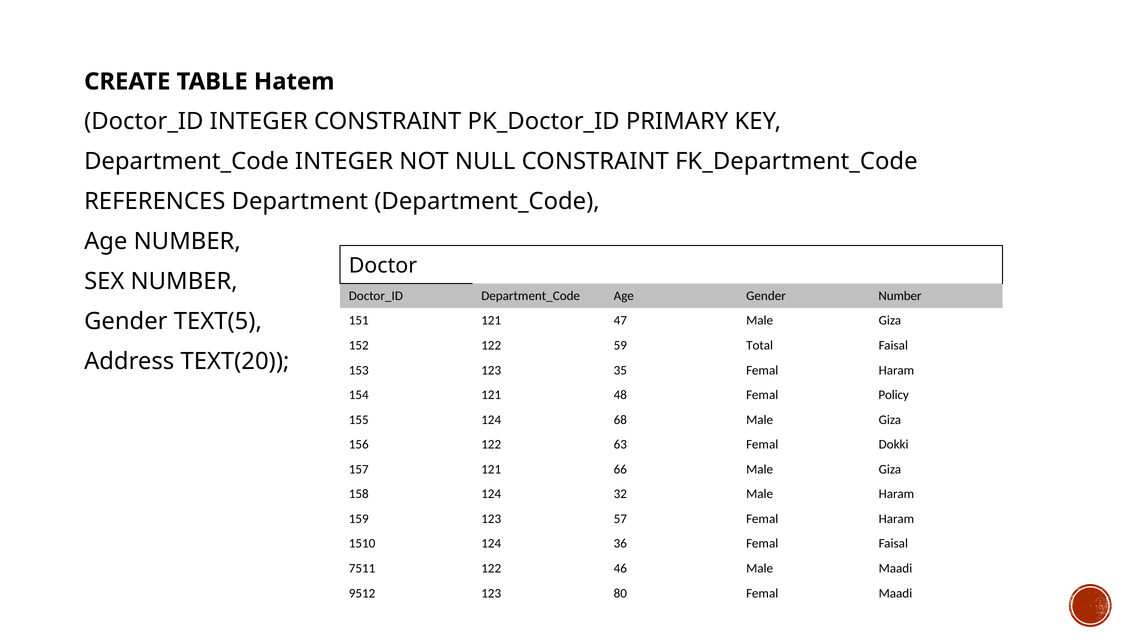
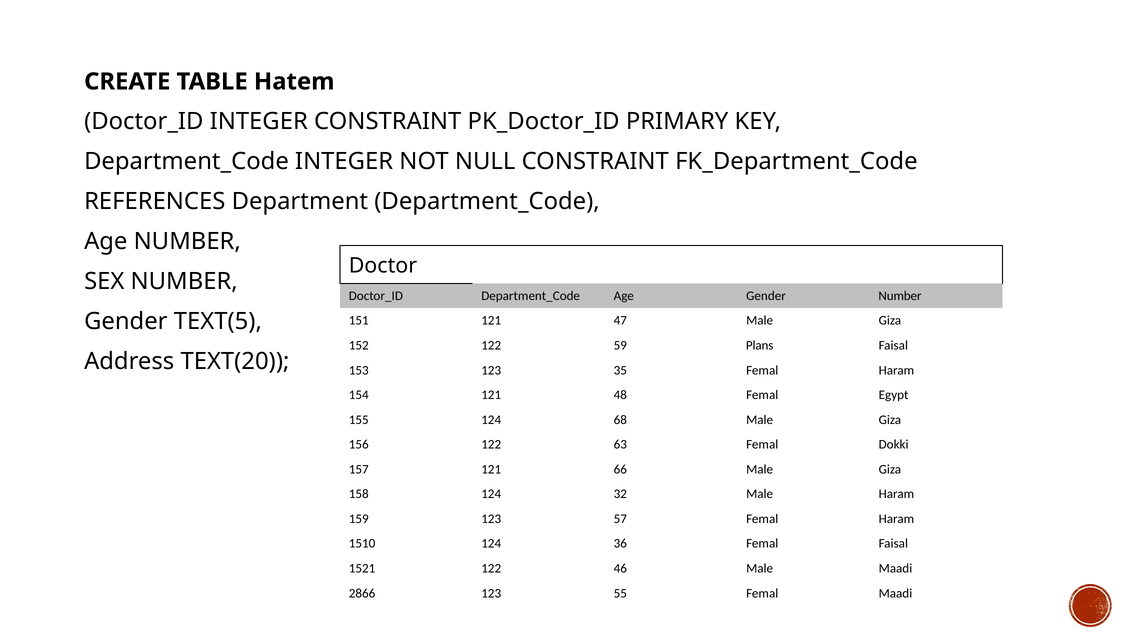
Total: Total -> Plans (760, 345)
Policy: Policy -> Egypt (894, 395)
7511: 7511 -> 1521 (362, 568)
9512: 9512 -> 2866 (362, 593)
80: 80 -> 55 (620, 593)
